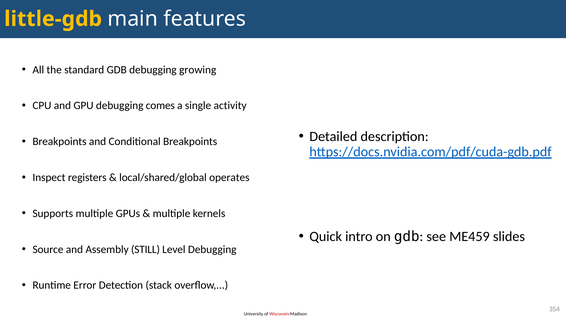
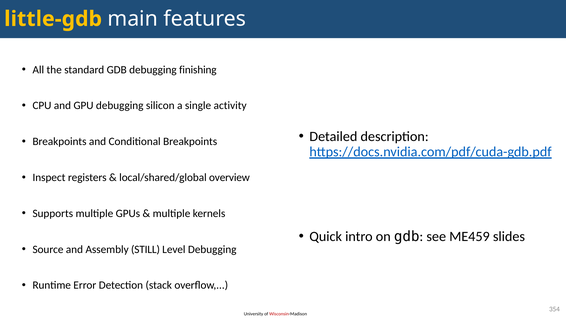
growing: growing -> finishing (198, 70)
comes: comes -> silicon (160, 106)
operates: operates -> overview (229, 178)
